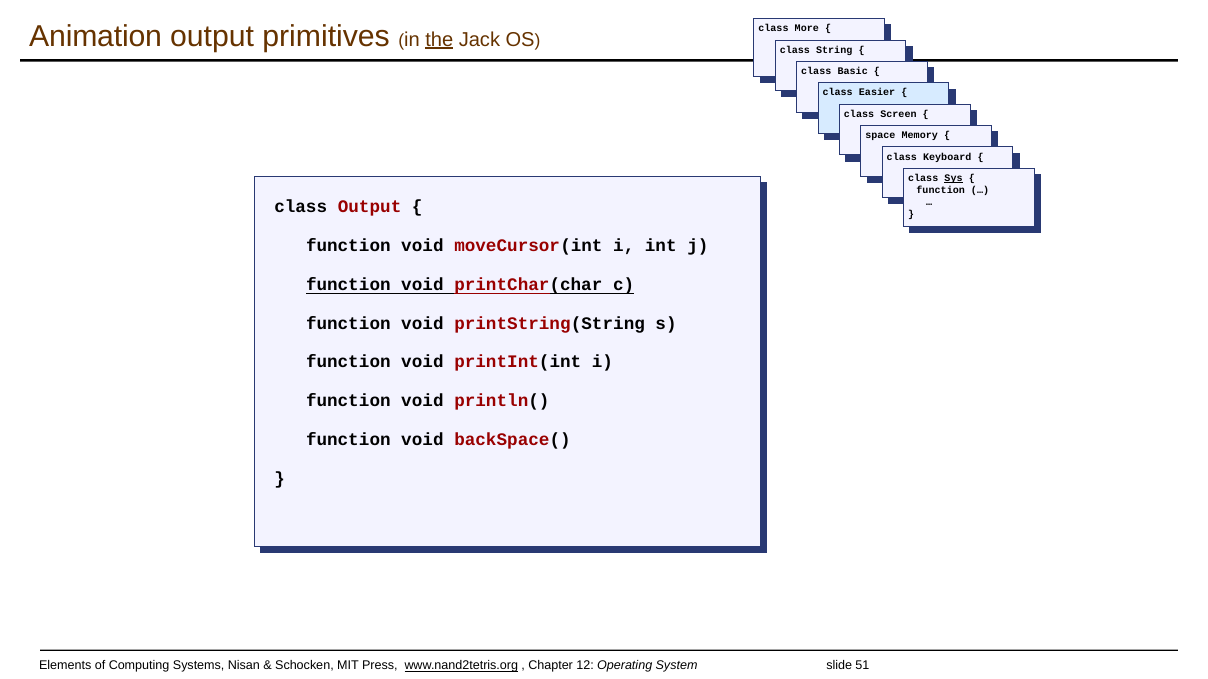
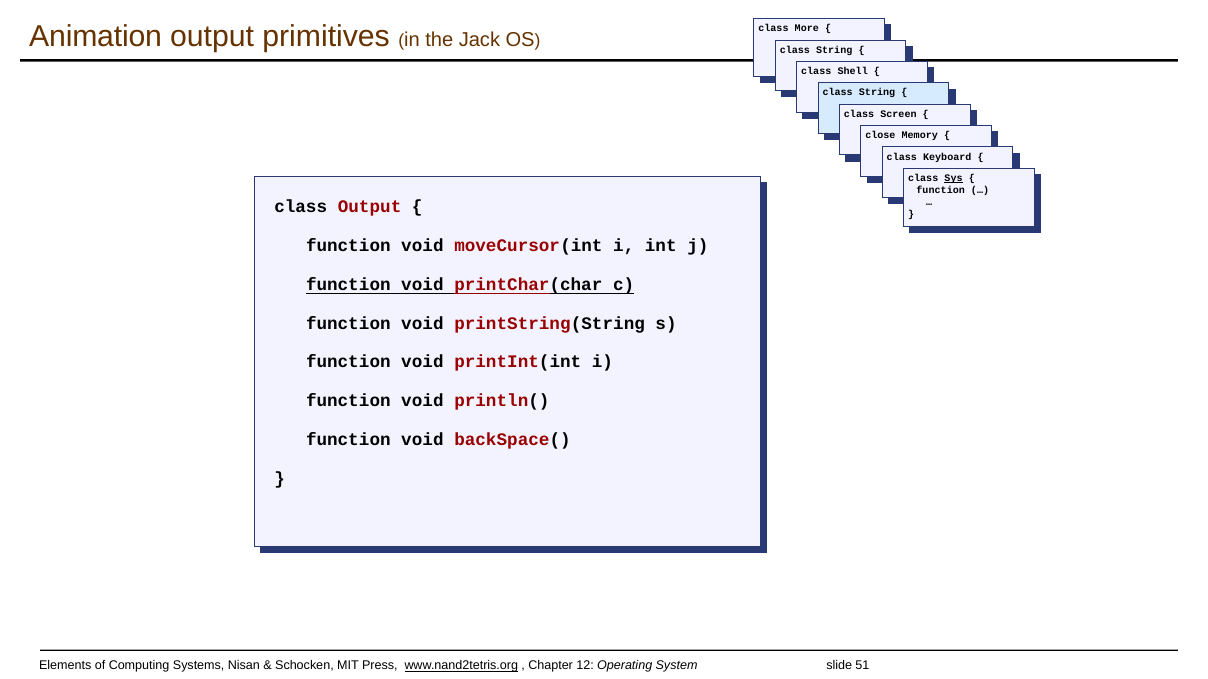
the underline: present -> none (439, 39)
Basic: Basic -> Shell (853, 71)
Easier: Easier -> String (877, 93)
space: space -> close (880, 135)
